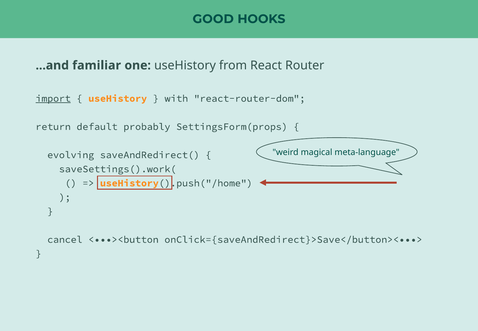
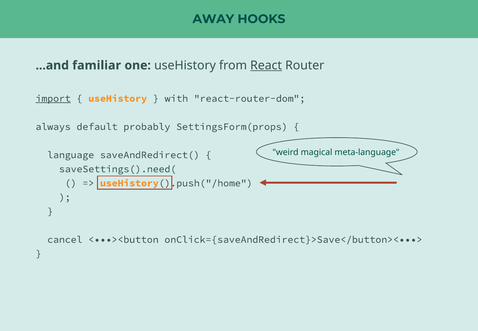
GOOD: GOOD -> AWAY (213, 19)
React underline: none -> present (266, 65)
return: return -> always (53, 127)
evolving: evolving -> language (71, 155)
saveSettings().work(: saveSettings().work( -> saveSettings().need( (118, 169)
